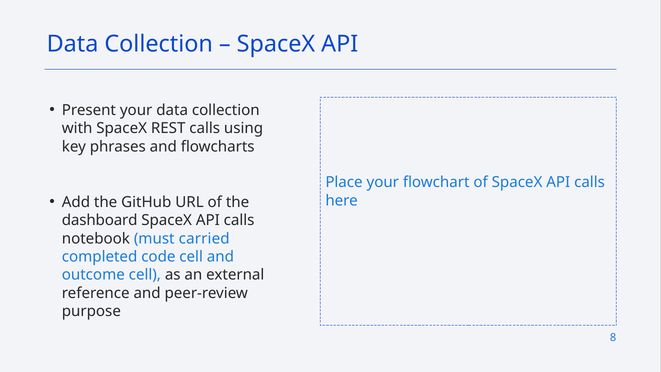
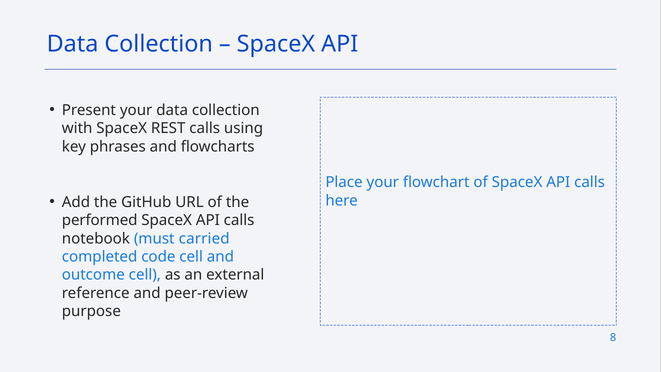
dashboard: dashboard -> performed (100, 220)
